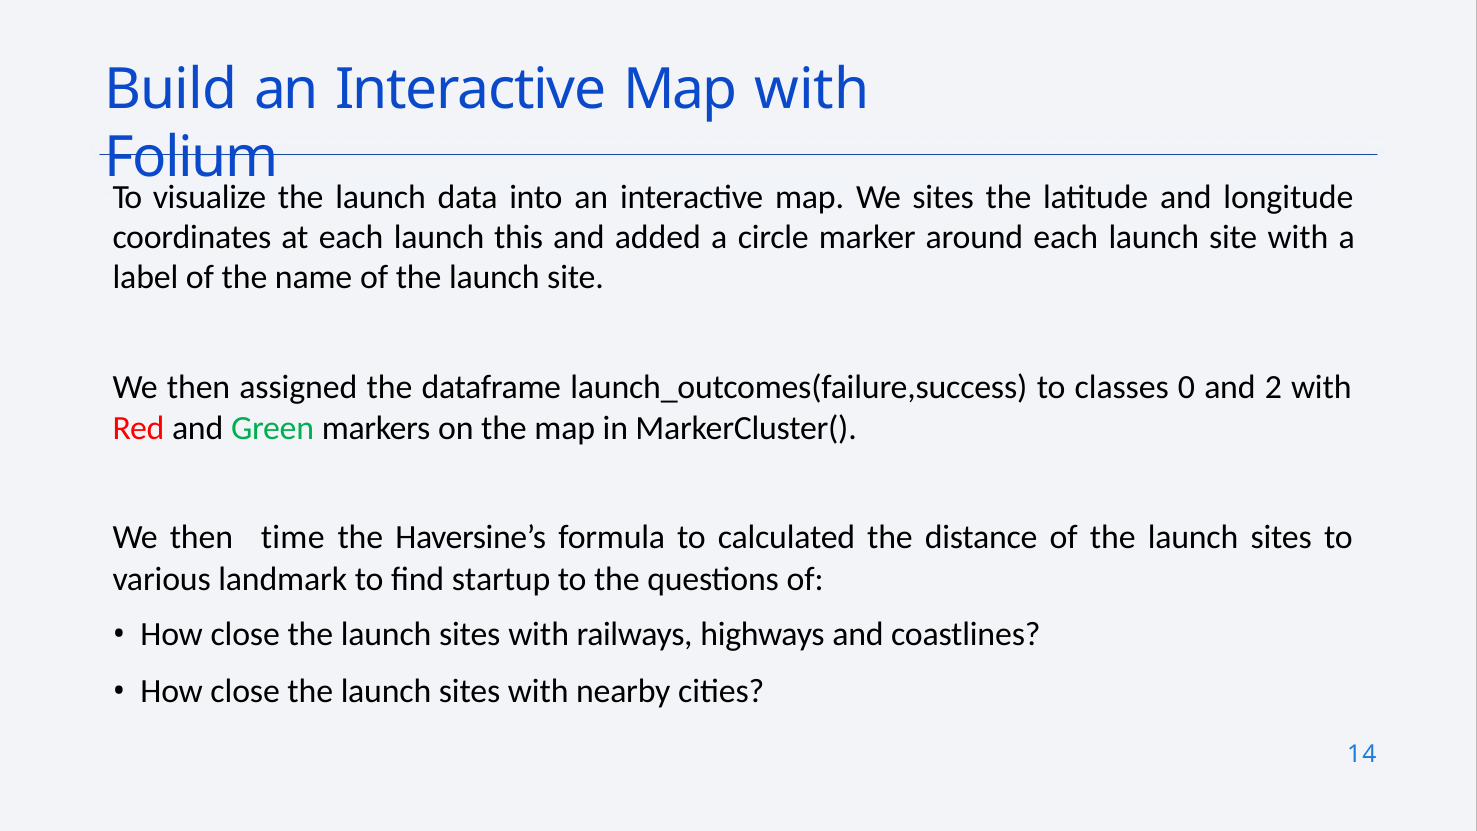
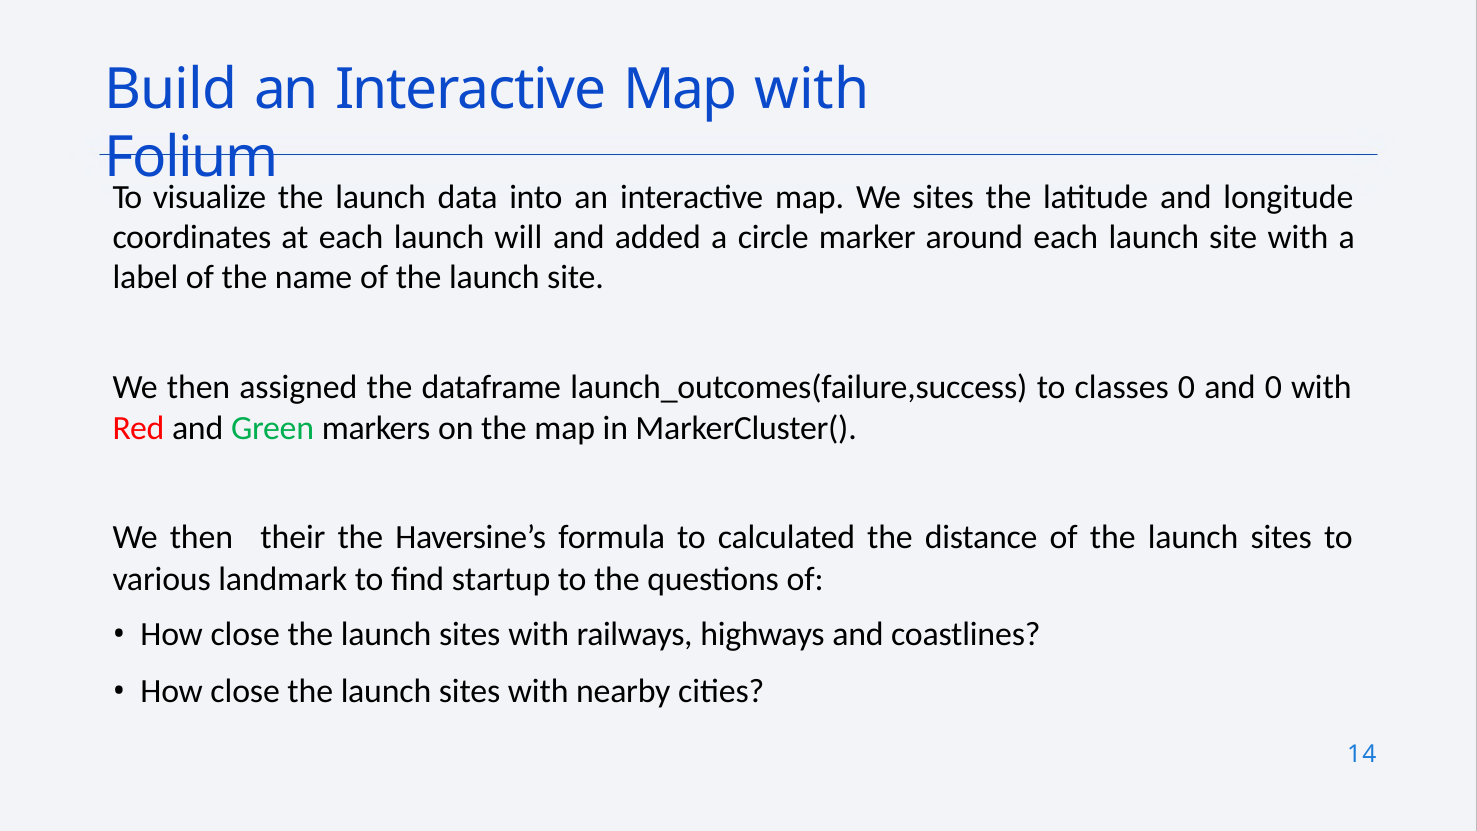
this: this -> will (518, 237)
and 2: 2 -> 0 (1273, 387)
time: time -> their (293, 538)
